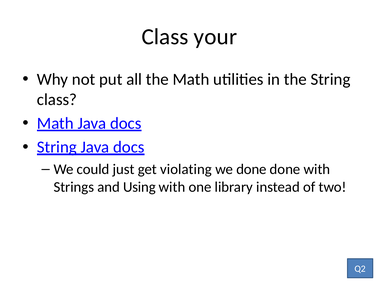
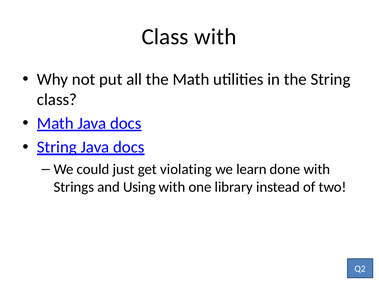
Class your: your -> with (215, 37)
we done: done -> learn (251, 169)
